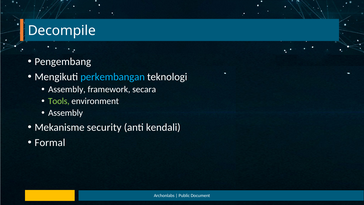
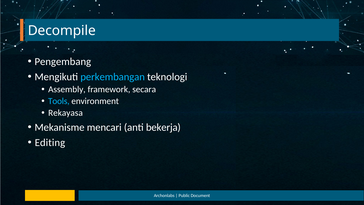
Tools colour: light green -> light blue (59, 101)
Assembly: Assembly -> Rekayasa (66, 113)
security: security -> mencari (104, 127)
kendali: kendali -> bekerja (163, 127)
Formal: Formal -> Editing (50, 142)
